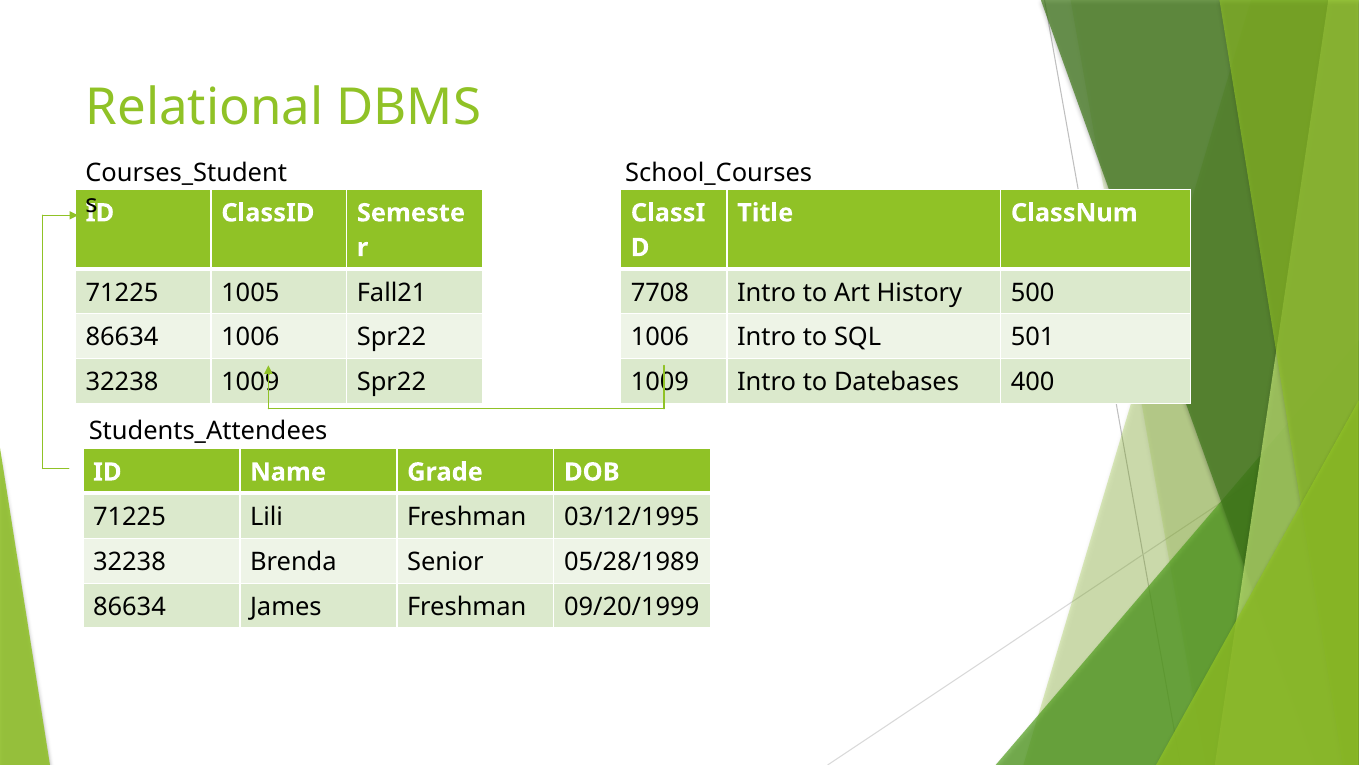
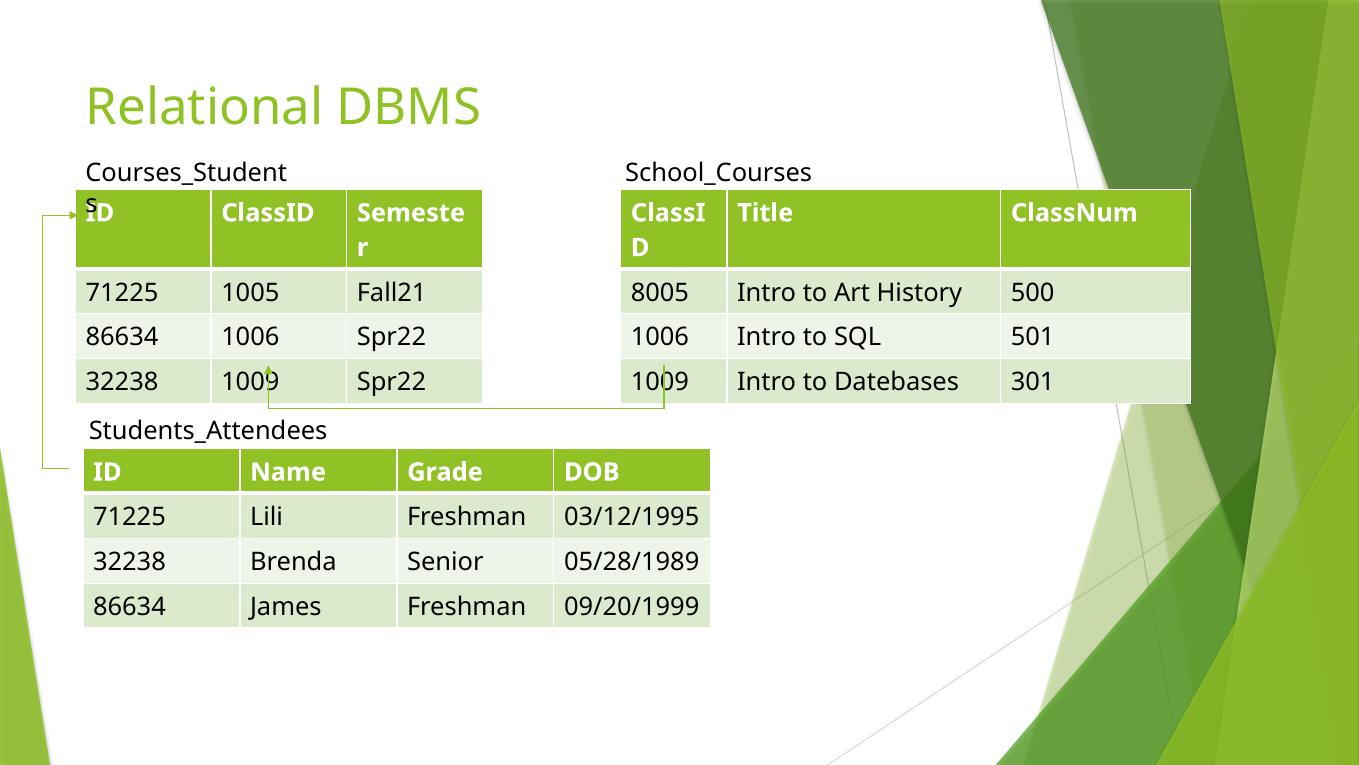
7708: 7708 -> 8005 (660, 292)
400: 400 -> 301 (1033, 382)
